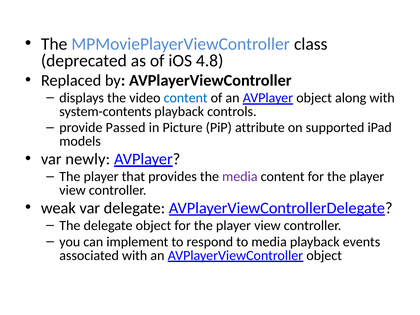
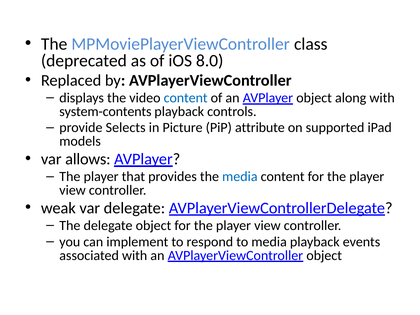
4.8: 4.8 -> 8.0 (210, 61)
Passed: Passed -> Selects (126, 128)
newly: newly -> allows (88, 159)
media colour: purple -> blue (240, 177)
